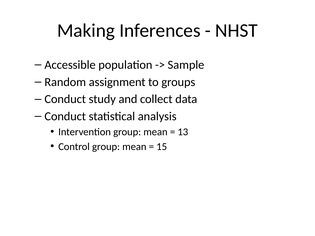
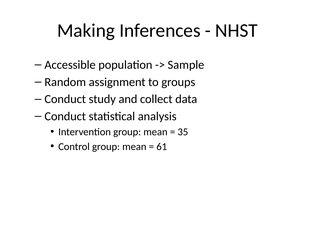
13: 13 -> 35 (183, 132)
15: 15 -> 61 (162, 147)
